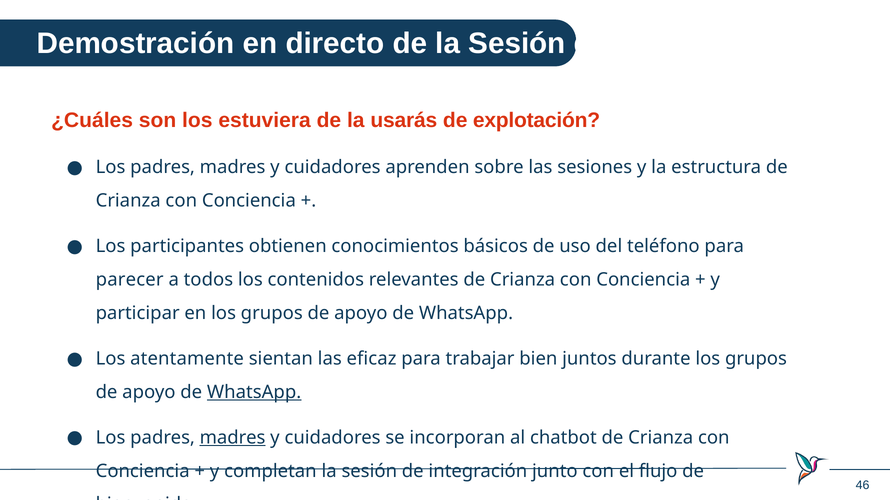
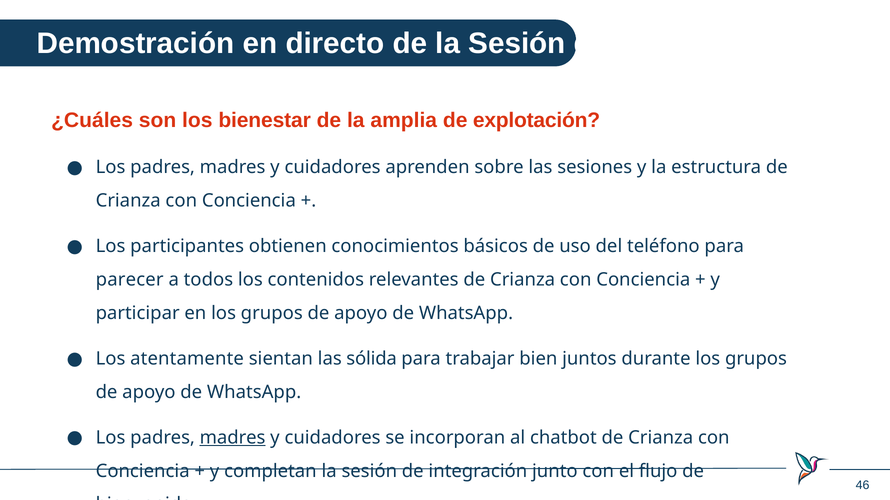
estuviera: estuviera -> bienestar (265, 121)
usarás: usarás -> amplia (404, 121)
eficaz: eficaz -> sólida (372, 359)
WhatsApp underline: present -> none (254, 392)
